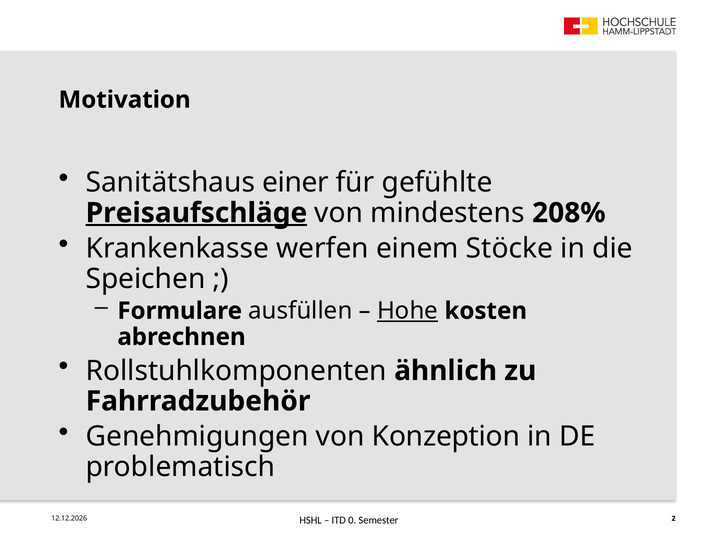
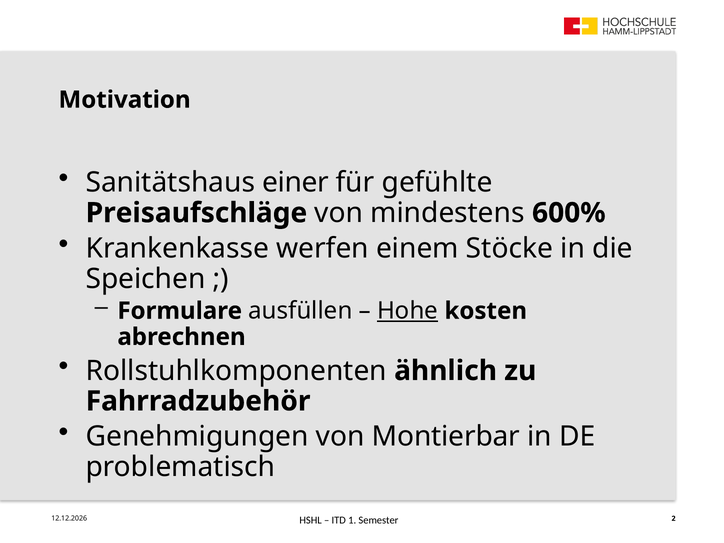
Preisaufschläge underline: present -> none (196, 213)
208%: 208% -> 600% (569, 213)
Konzeption: Konzeption -> Montierbar (446, 437)
0: 0 -> 1 (352, 520)
